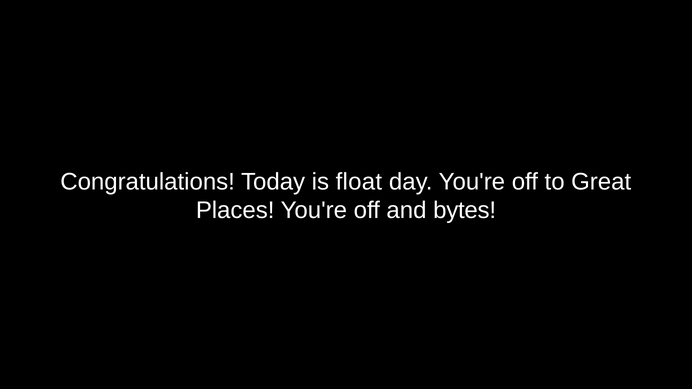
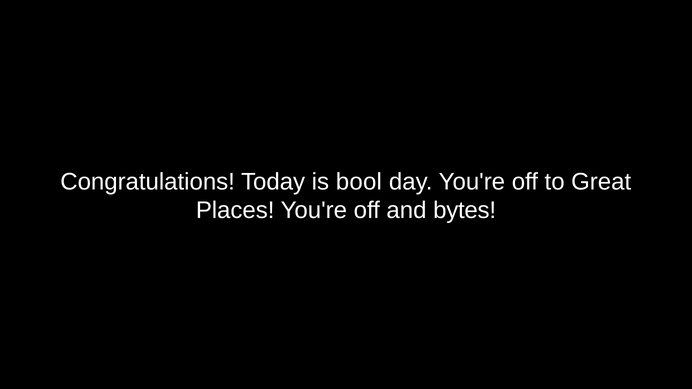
float: float -> bool (359, 182)
